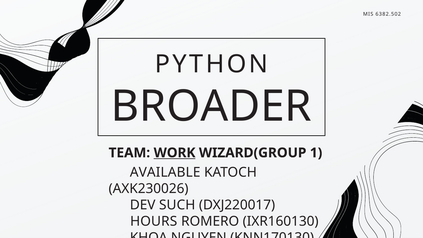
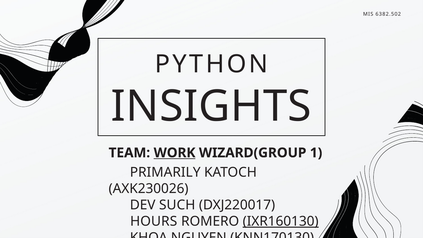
BROADER: BROADER -> INSIGHTS (211, 106)
AVAILABLE: AVAILABLE -> PRIMARILY (165, 172)
IXR160130 underline: none -> present (281, 221)
